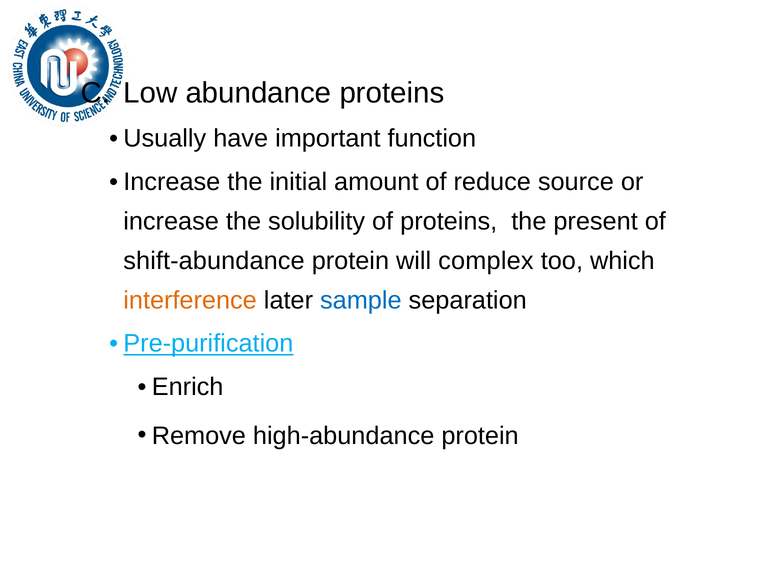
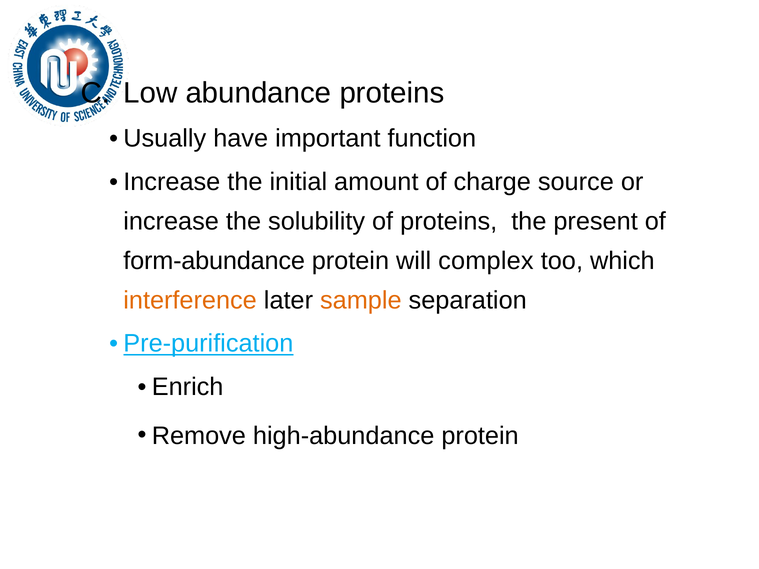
reduce: reduce -> charge (492, 182)
shift-abundance: shift-abundance -> form-abundance (214, 261)
sample colour: blue -> orange (361, 300)
